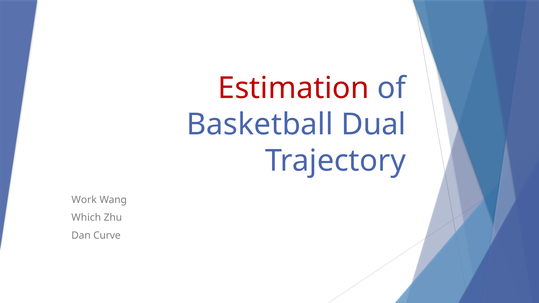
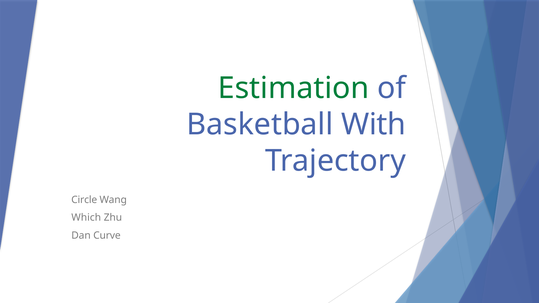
Estimation colour: red -> green (294, 88)
Dual: Dual -> With (374, 125)
Work: Work -> Circle (84, 200)
